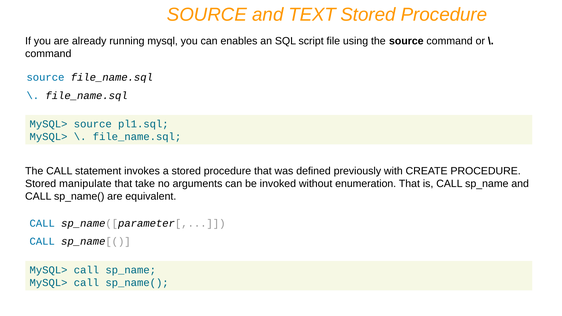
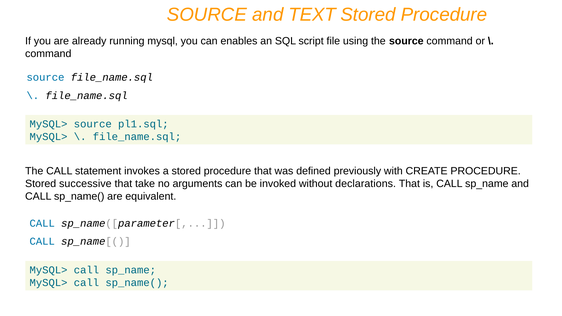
manipulate: manipulate -> successive (85, 184)
enumeration: enumeration -> declarations (366, 184)
